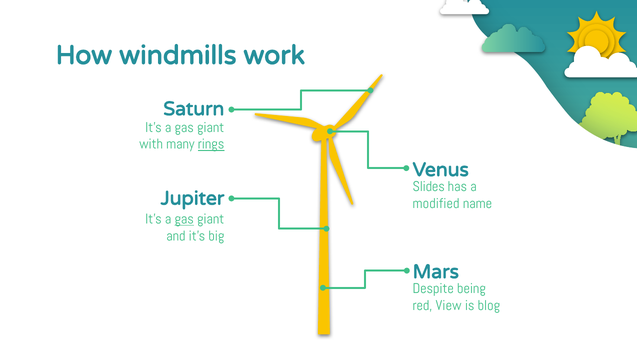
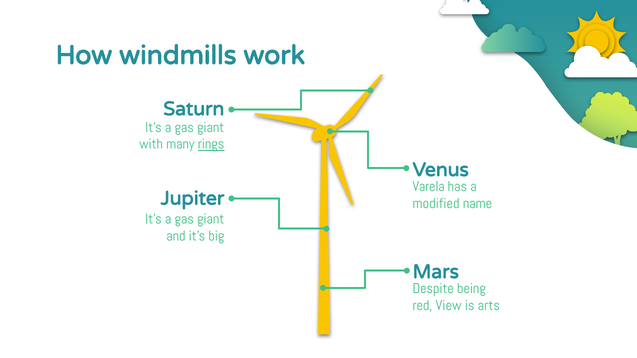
Slides: Slides -> Varela (429, 187)
gas underline: present -> none (184, 219)
blog: blog -> arts (489, 306)
